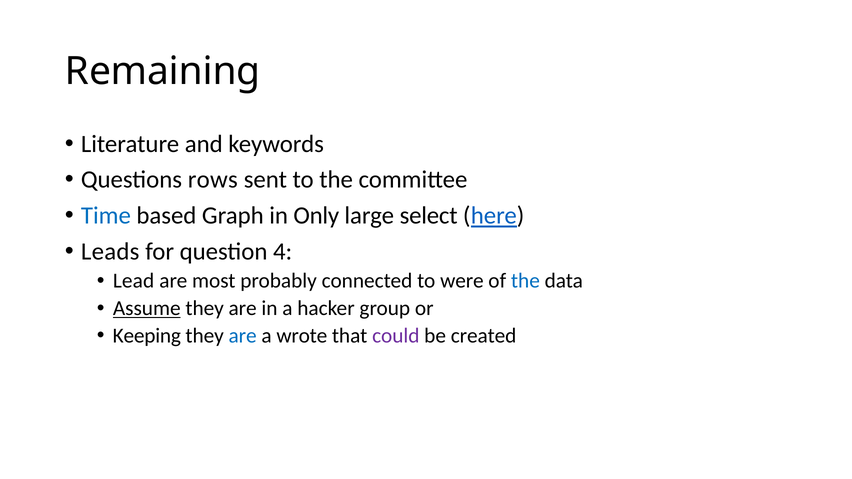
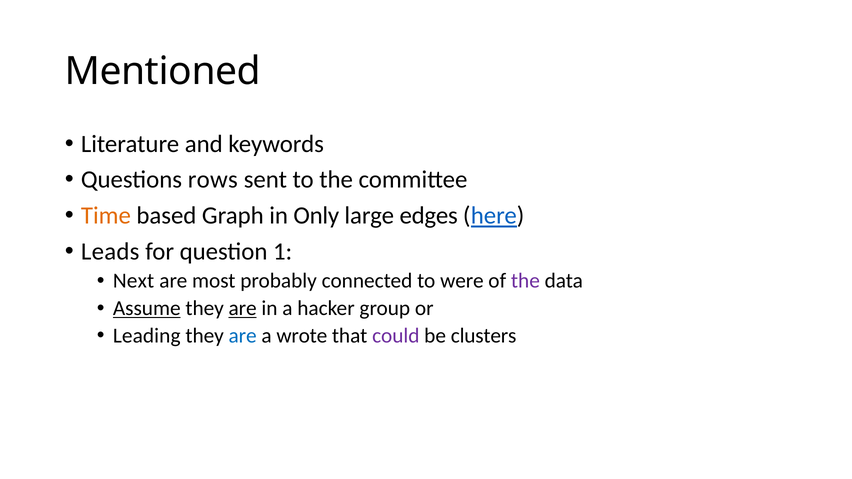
Remaining: Remaining -> Mentioned (163, 72)
Time colour: blue -> orange (106, 216)
select: select -> edges (429, 216)
4: 4 -> 1 (283, 252)
Lead: Lead -> Next (134, 281)
the colour: blue -> purple (525, 281)
are underline: none -> present (243, 308)
Keeping: Keeping -> Leading (147, 336)
created: created -> clusters (484, 336)
